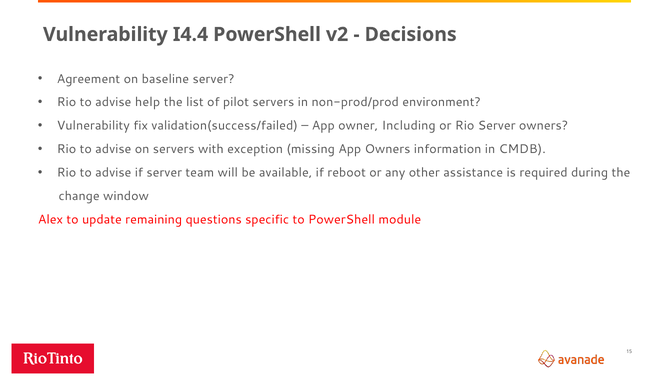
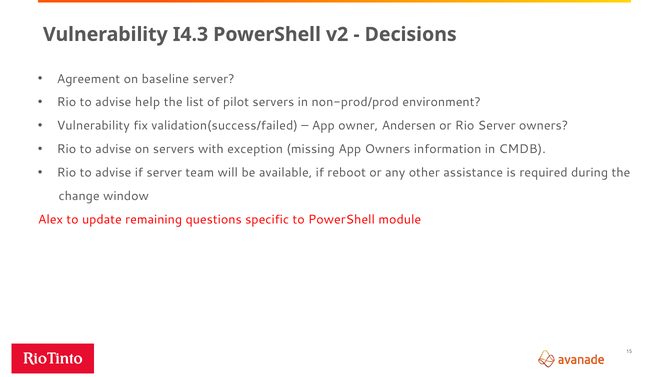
I4.4: I4.4 -> I4.3 (190, 34)
Including: Including -> Andersen (409, 126)
